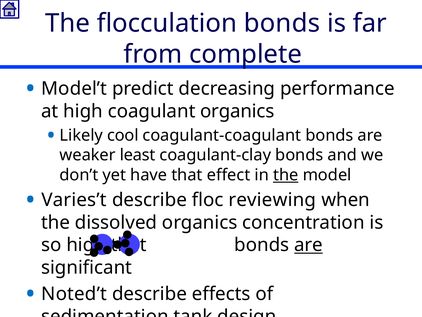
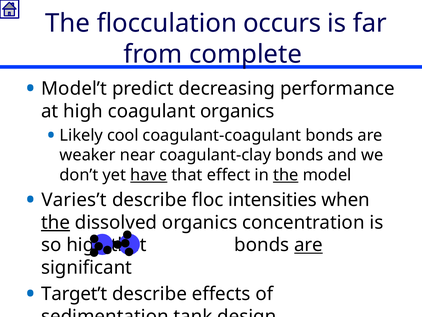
flocculation bonds: bonds -> occurs (282, 23)
least: least -> near (138, 155)
have underline: none -> present (149, 175)
reviewing: reviewing -> intensities (272, 200)
the underline: none -> present (56, 222)
Noted’t: Noted’t -> Target’t (74, 294)
